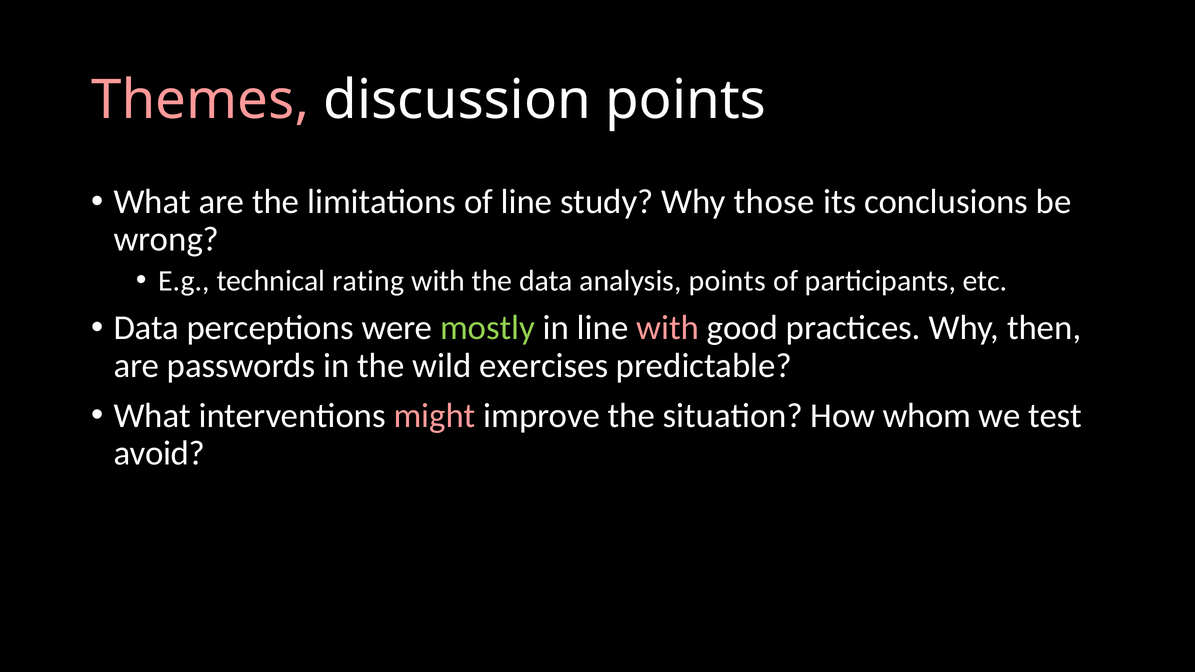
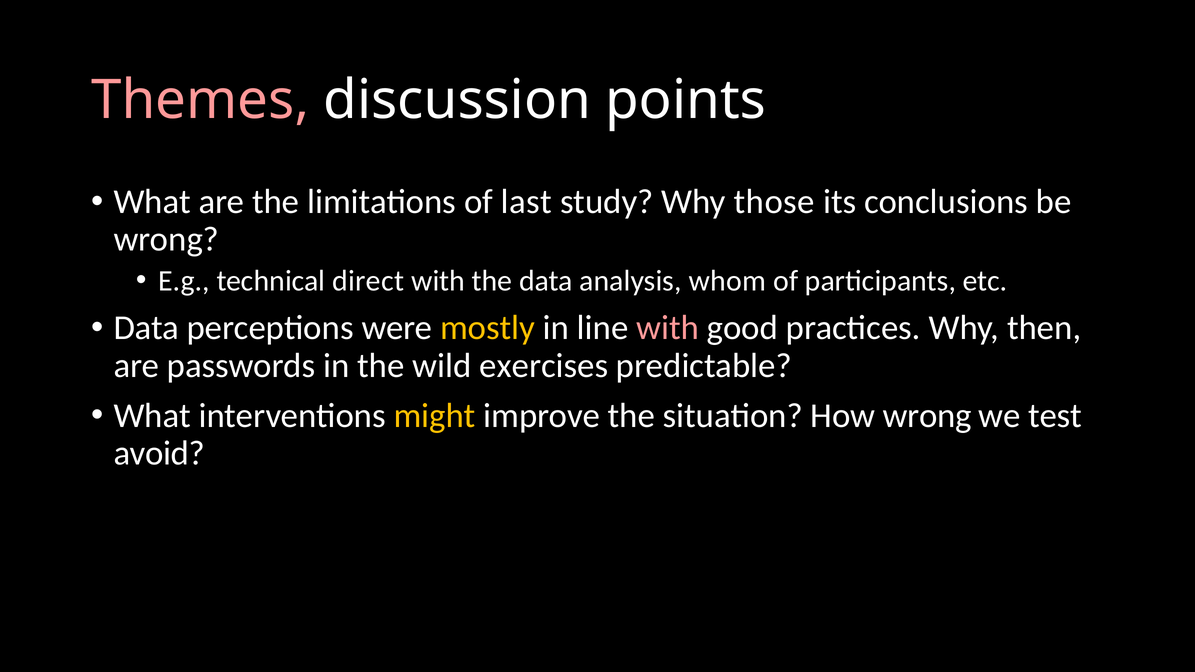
of line: line -> last (526, 202)
rating: rating -> direct (368, 281)
analysis points: points -> whom (727, 281)
mostly colour: light green -> yellow (488, 328)
might colour: pink -> yellow (435, 416)
How whom: whom -> wrong (927, 416)
